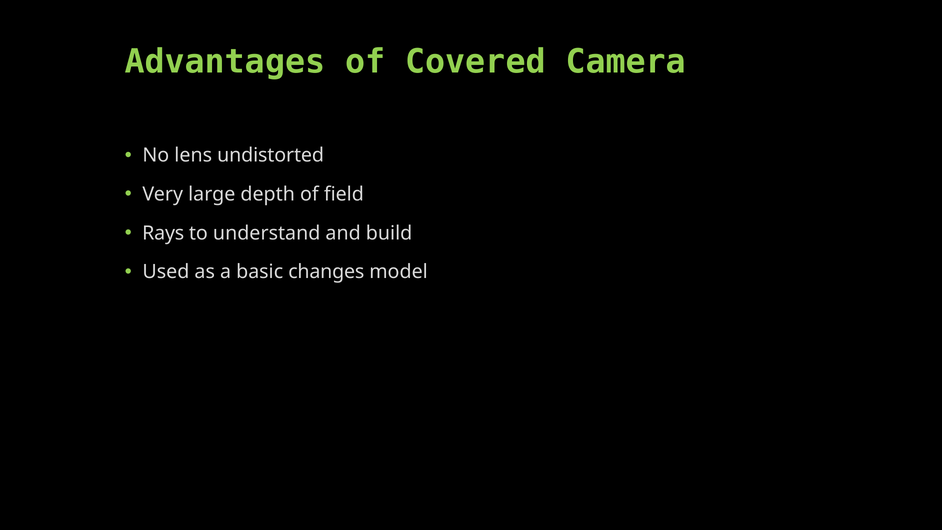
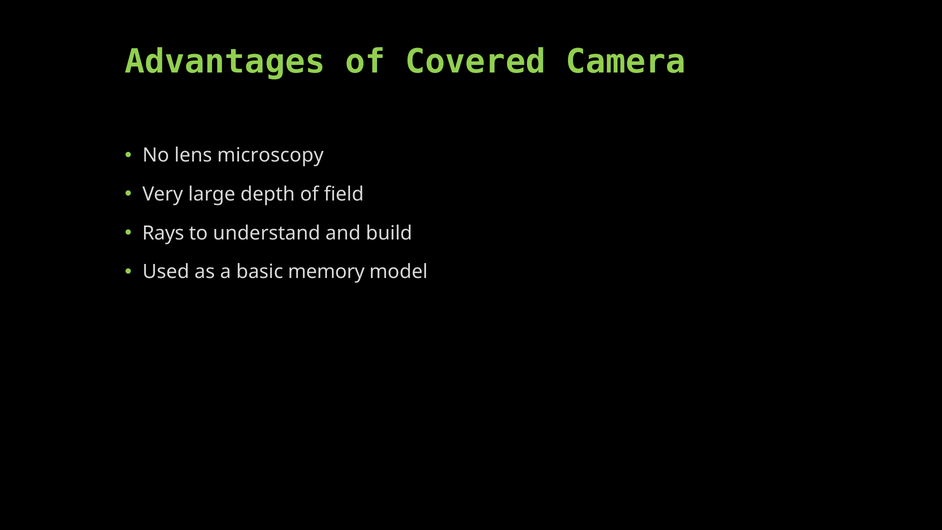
undistorted: undistorted -> microscopy (270, 155)
changes: changes -> memory (326, 272)
